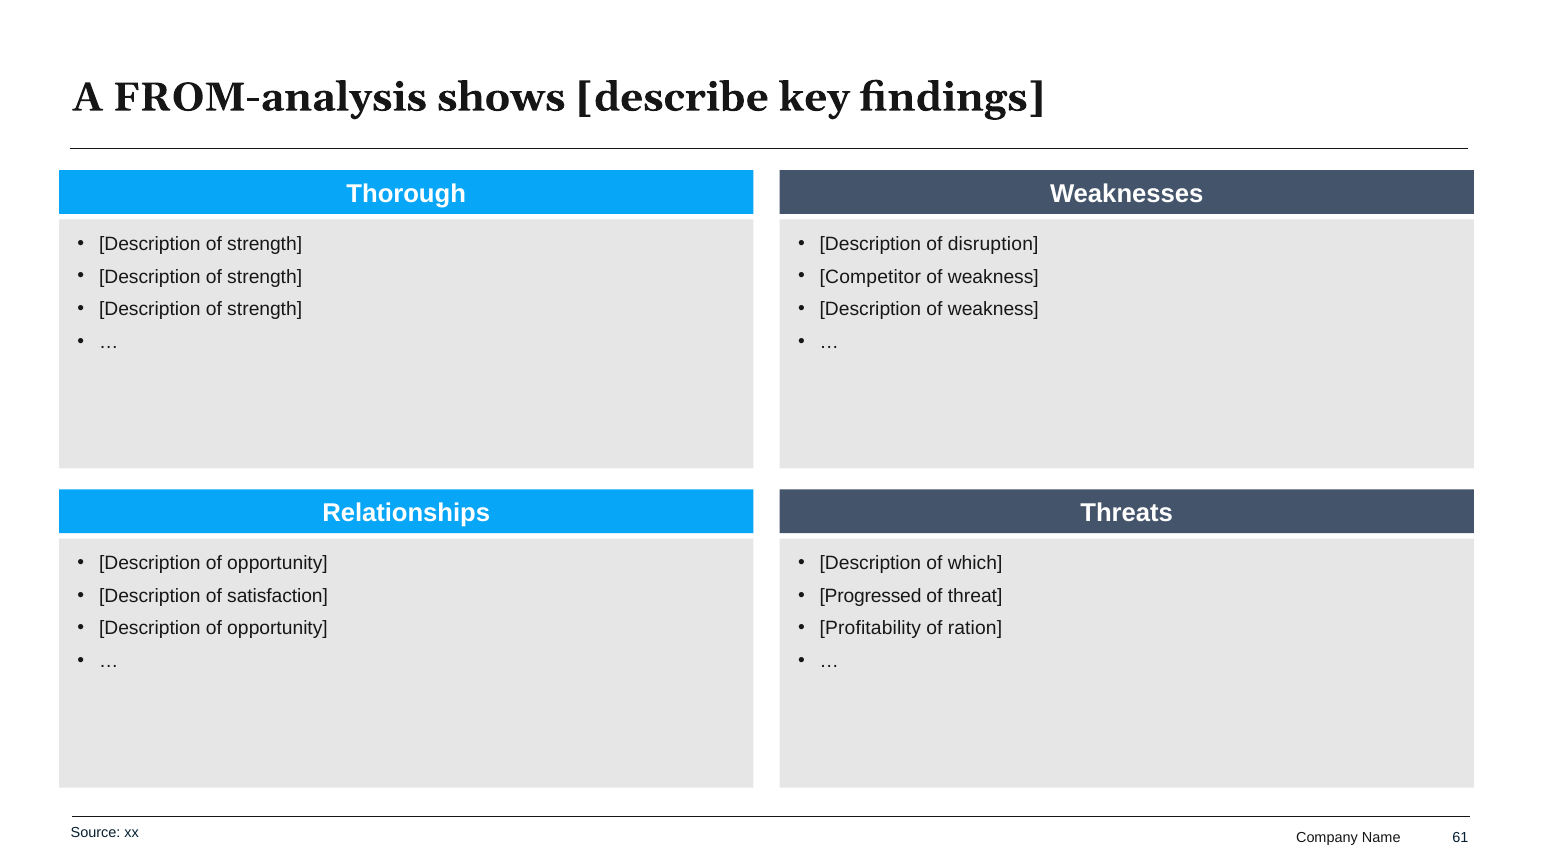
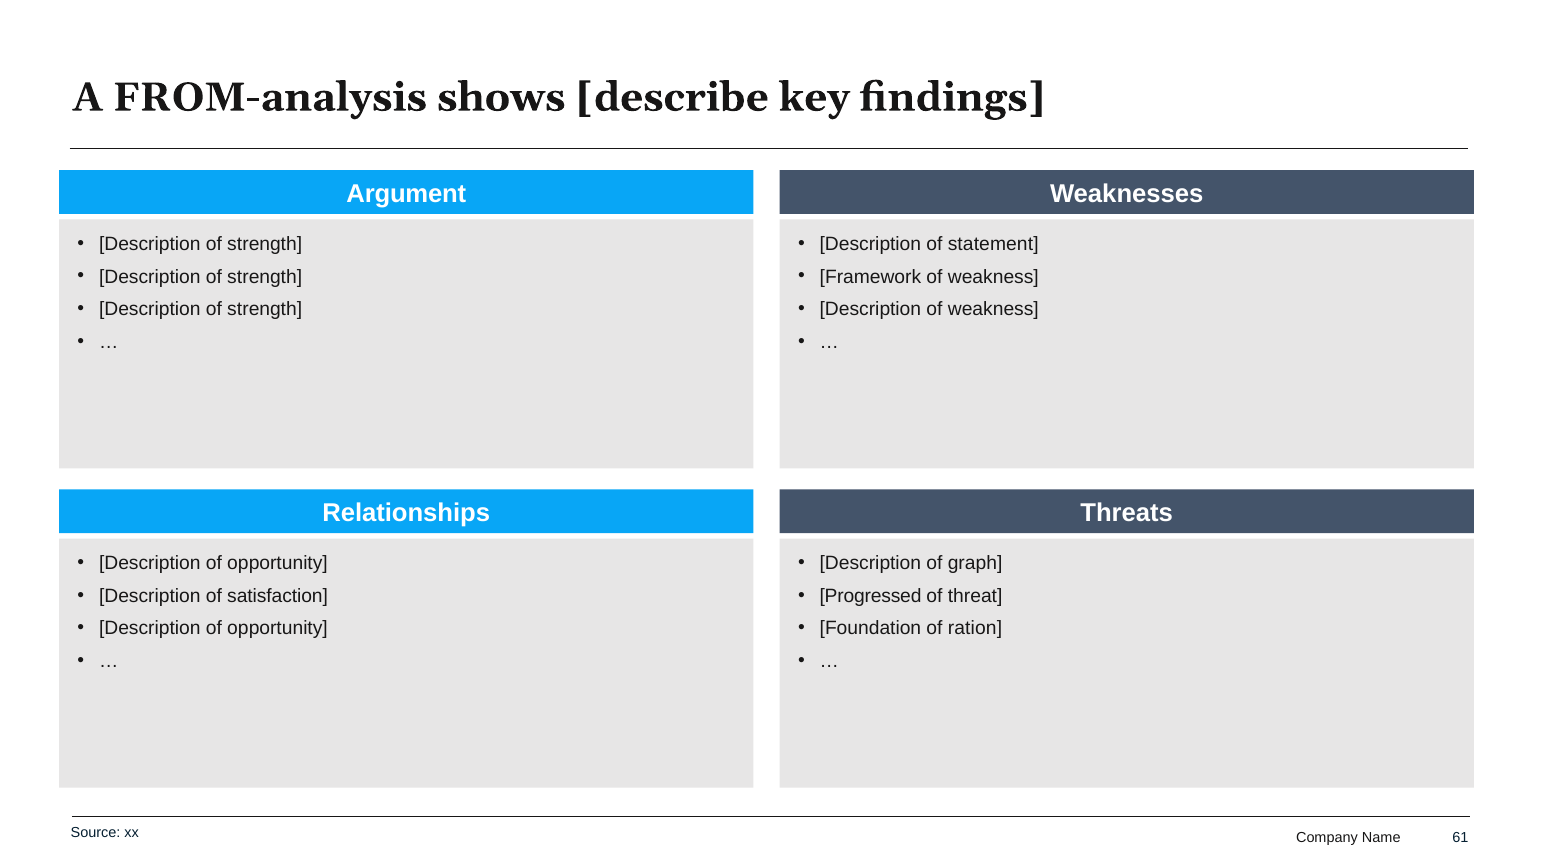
Thorough: Thorough -> Argument (406, 194)
disruption: disruption -> statement (993, 244)
Competitor: Competitor -> Framework (870, 276)
which: which -> graph (975, 563)
Profitability: Profitability -> Foundation (870, 628)
